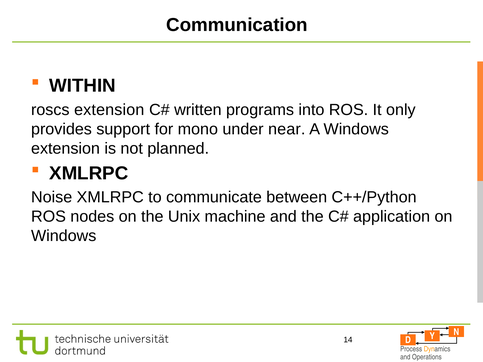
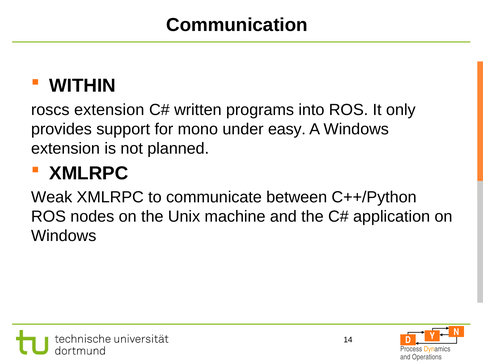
near: near -> easy (287, 129)
Noise: Noise -> Weak (52, 197)
